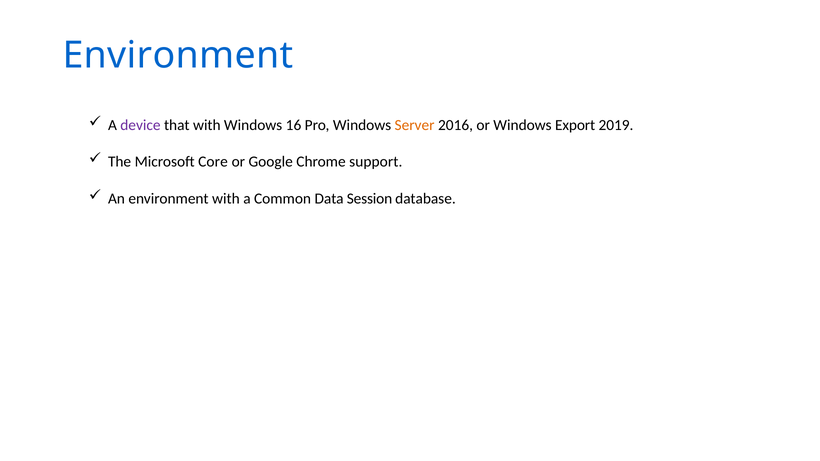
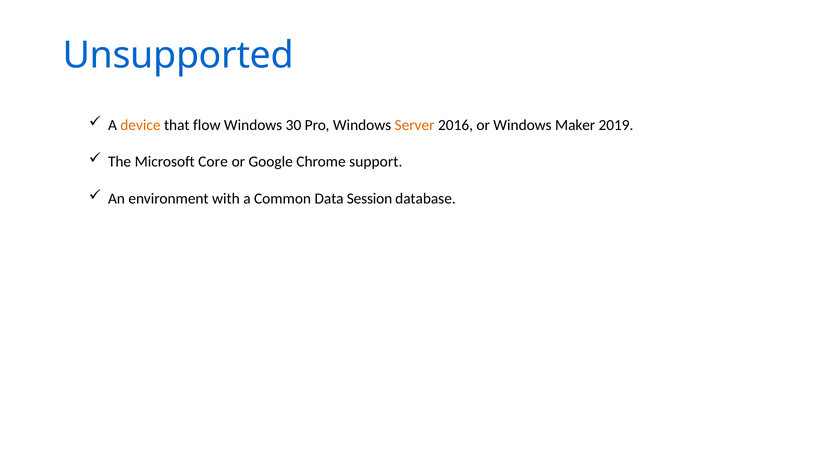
Environment: Environment -> Unsupported (178, 56)
device colour: purple -> orange (140, 125)
that with: with -> flow (207, 125)
16: 16 -> 30 (294, 125)
Export: Export -> Maker (575, 125)
